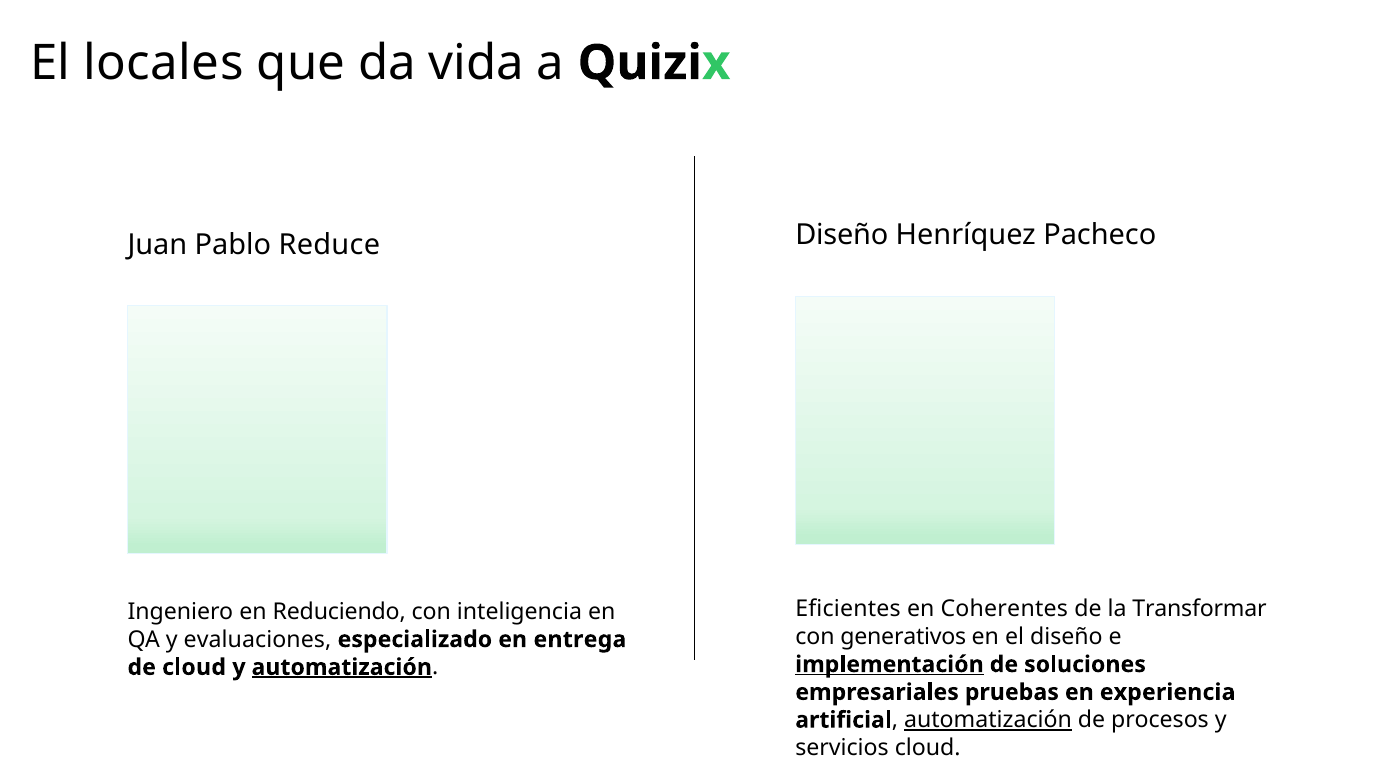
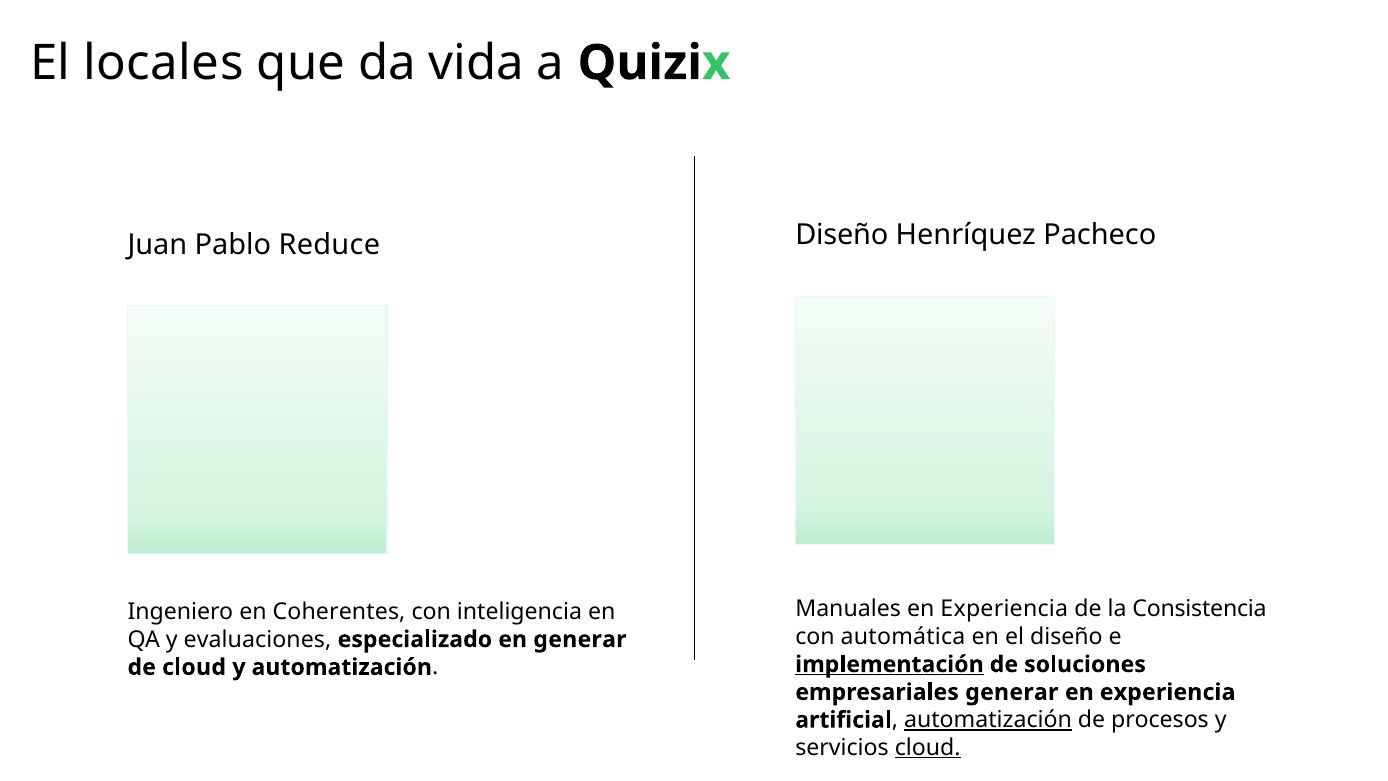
Eficientes: Eficientes -> Manuales (848, 609)
Coherentes: Coherentes -> Experiencia (1004, 609)
Transformar: Transformar -> Consistencia (1200, 609)
Reduciendo: Reduciendo -> Coherentes (339, 611)
generativos: generativos -> automática (903, 636)
en entrega: entrega -> generar (580, 639)
automatización underline: present -> none (342, 667)
empresariales pruebas: pruebas -> generar (1012, 692)
cloud underline: none -> present (928, 747)
